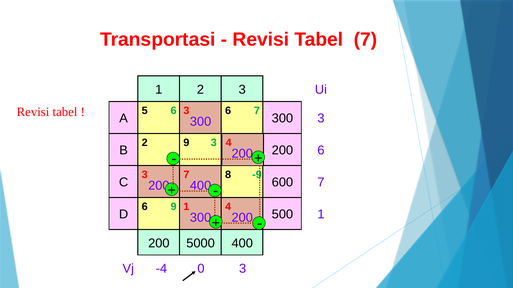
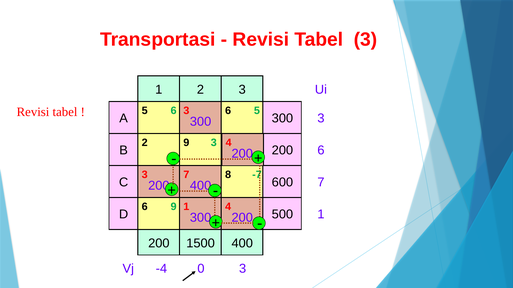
Tabel 7: 7 -> 3 (366, 40)
7: 7 -> 5 (257, 111)
-9: -9 -> -7 (257, 175)
5000: 5000 -> 1500 (201, 244)
